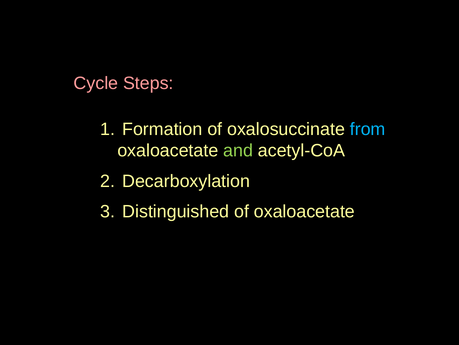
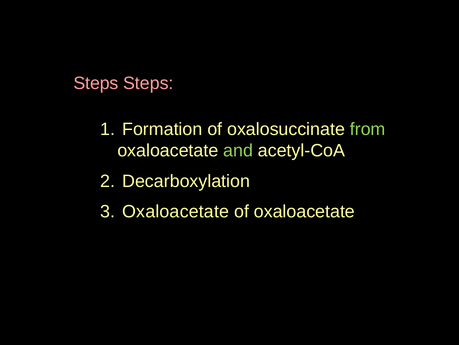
Cycle: Cycle -> Steps (96, 83)
from colour: light blue -> light green (368, 129)
Distinguished: Distinguished -> Oxaloacetate (176, 211)
